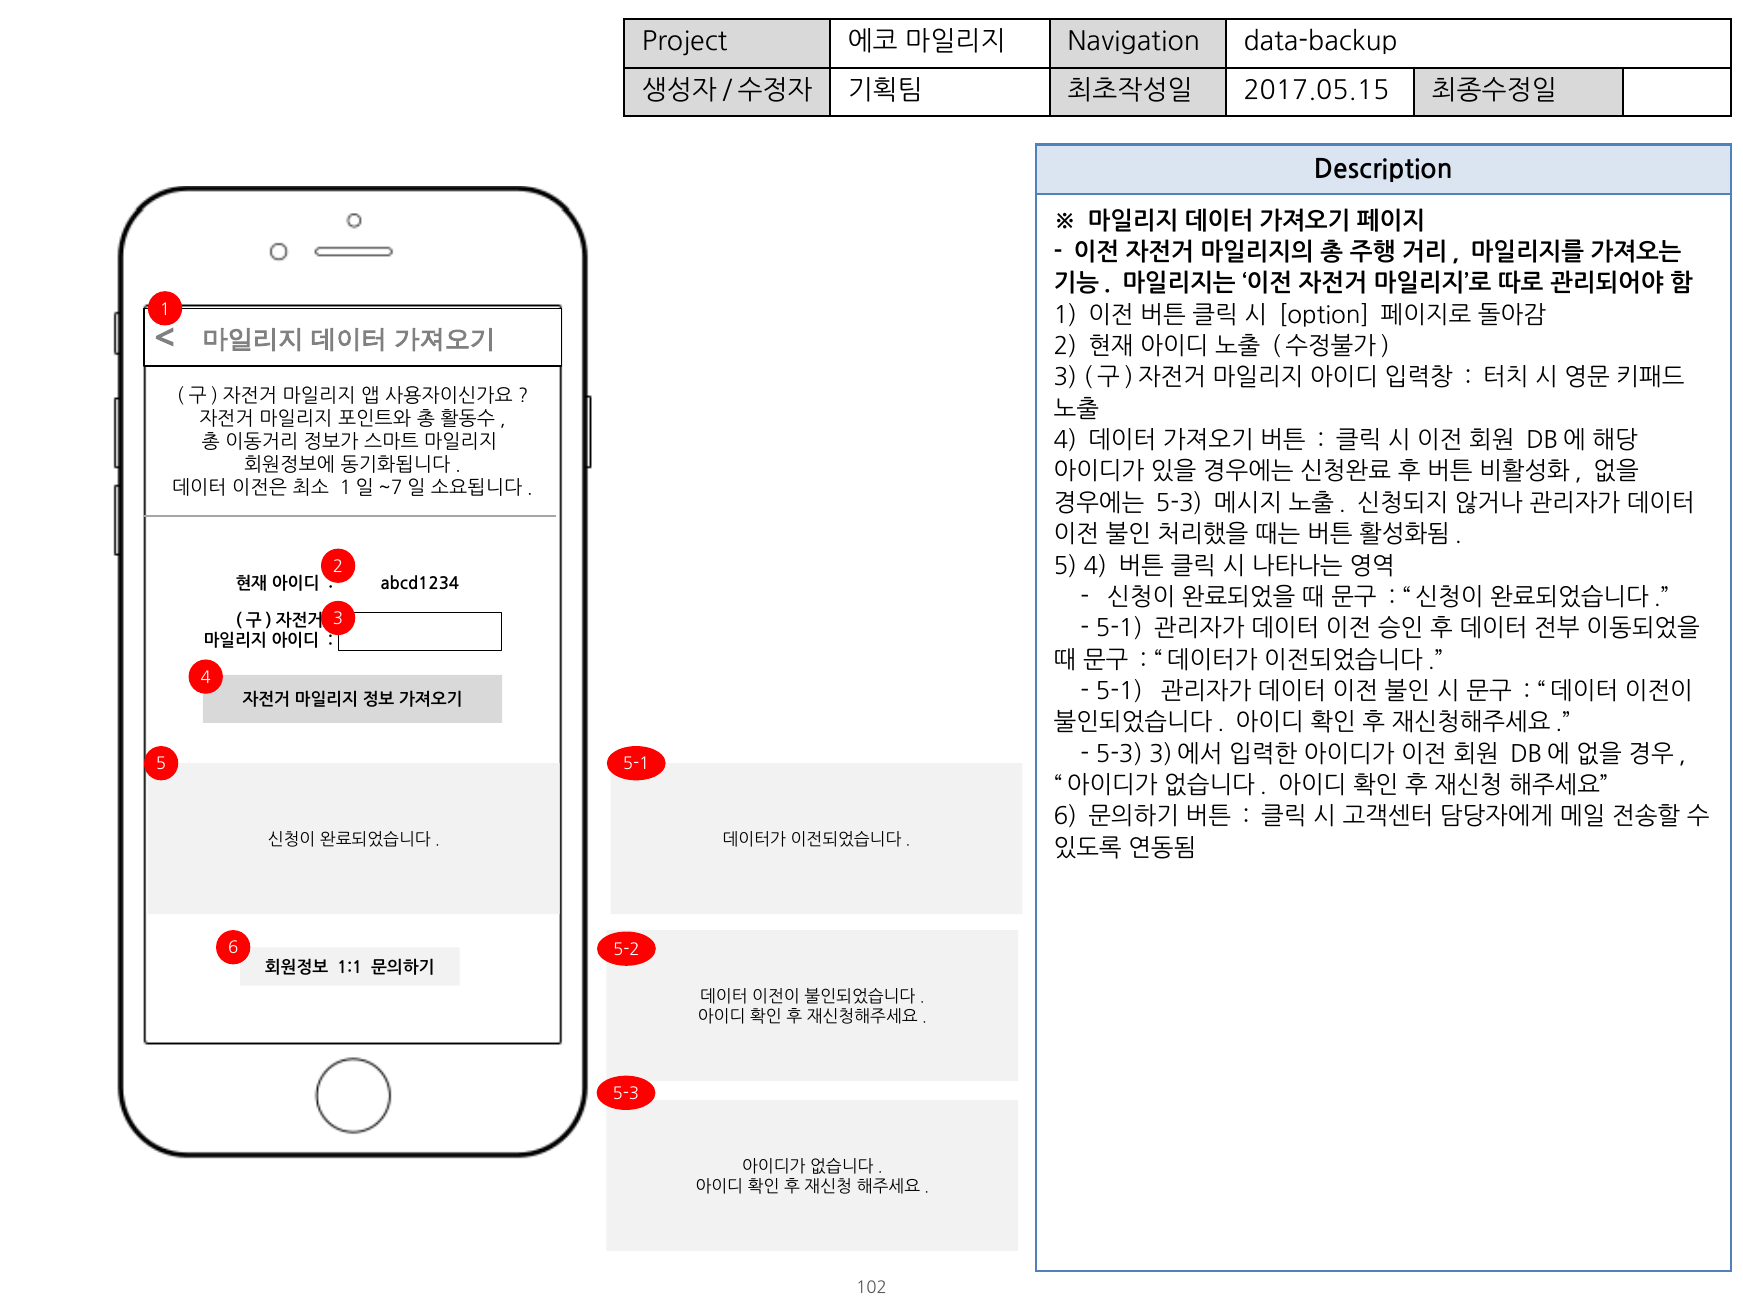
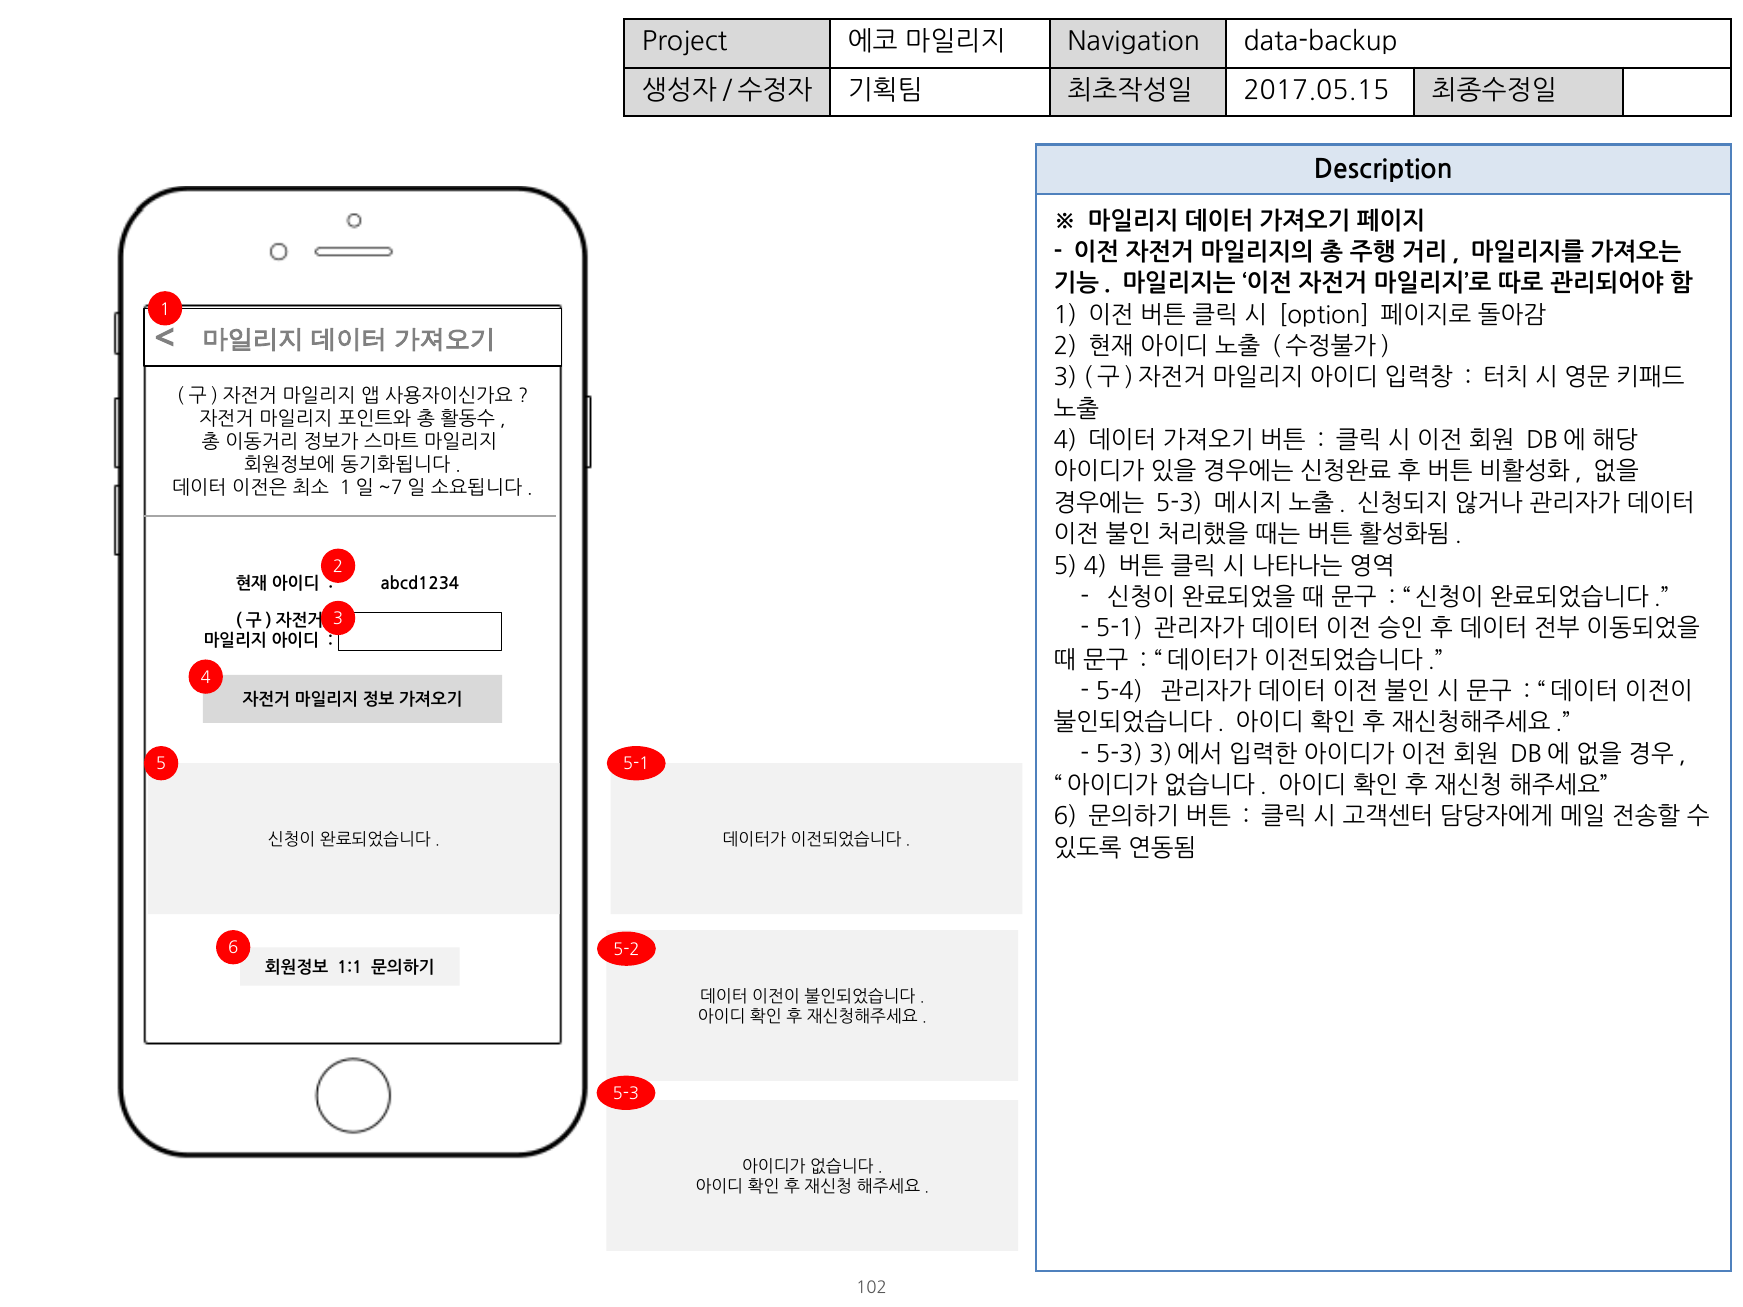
5-1: 5-1 -> 5-4 (1119, 692)
